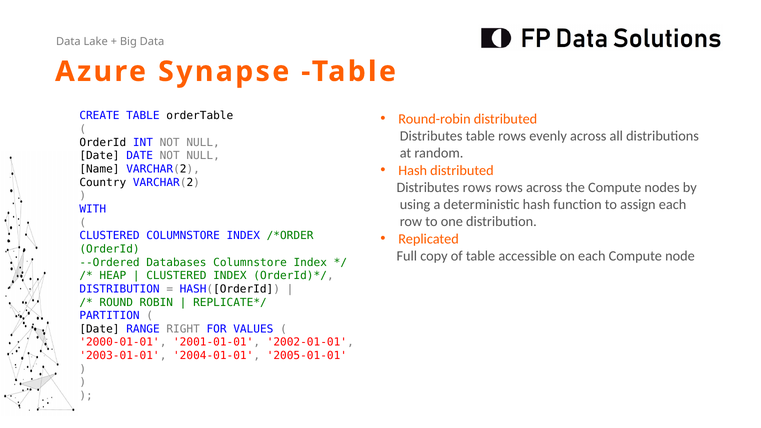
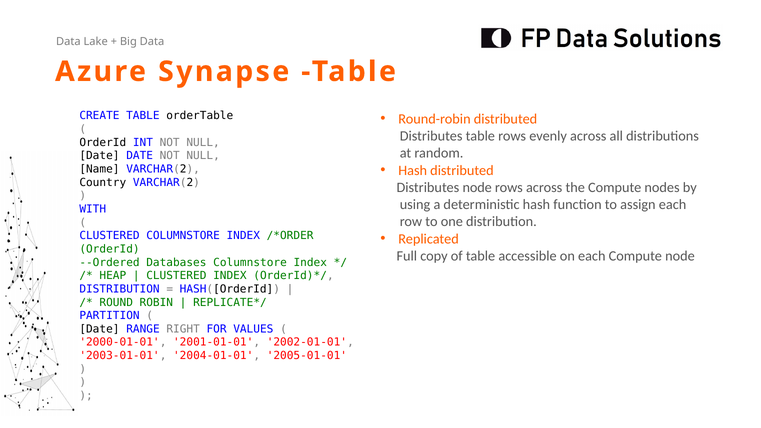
Distributes rows: rows -> node (477, 188)
